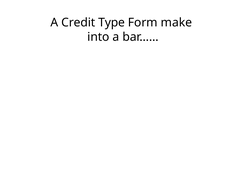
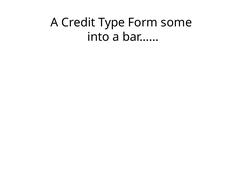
make: make -> some (176, 22)
